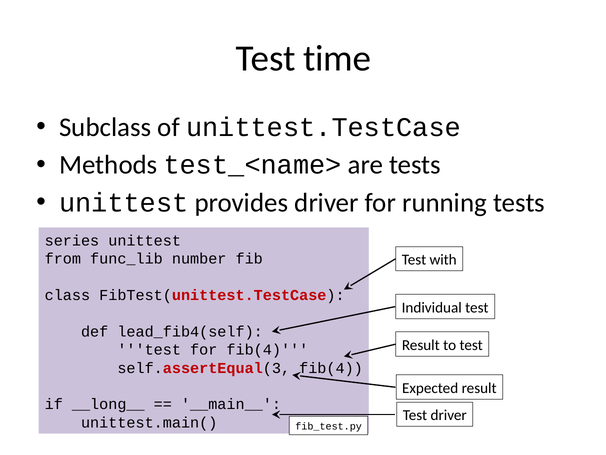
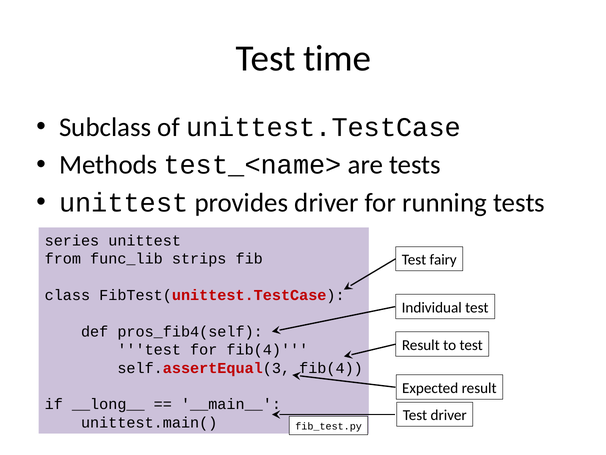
number: number -> strips (199, 259)
with: with -> fairy (443, 259)
lead_fib4(self: lead_fib4(self -> pros_fib4(self (190, 331)
